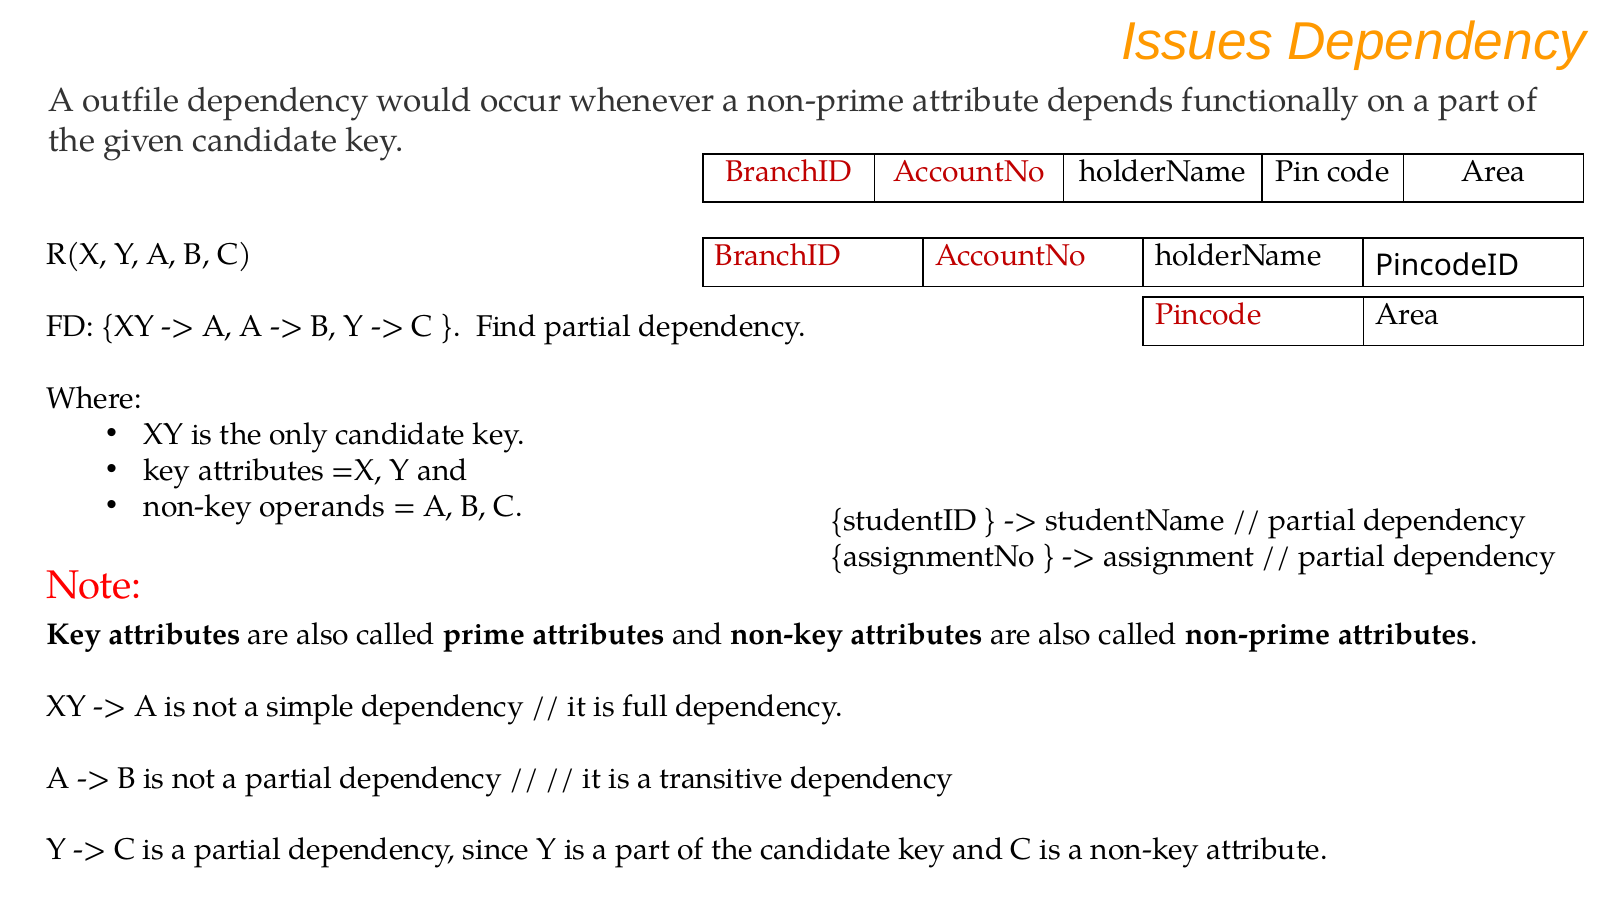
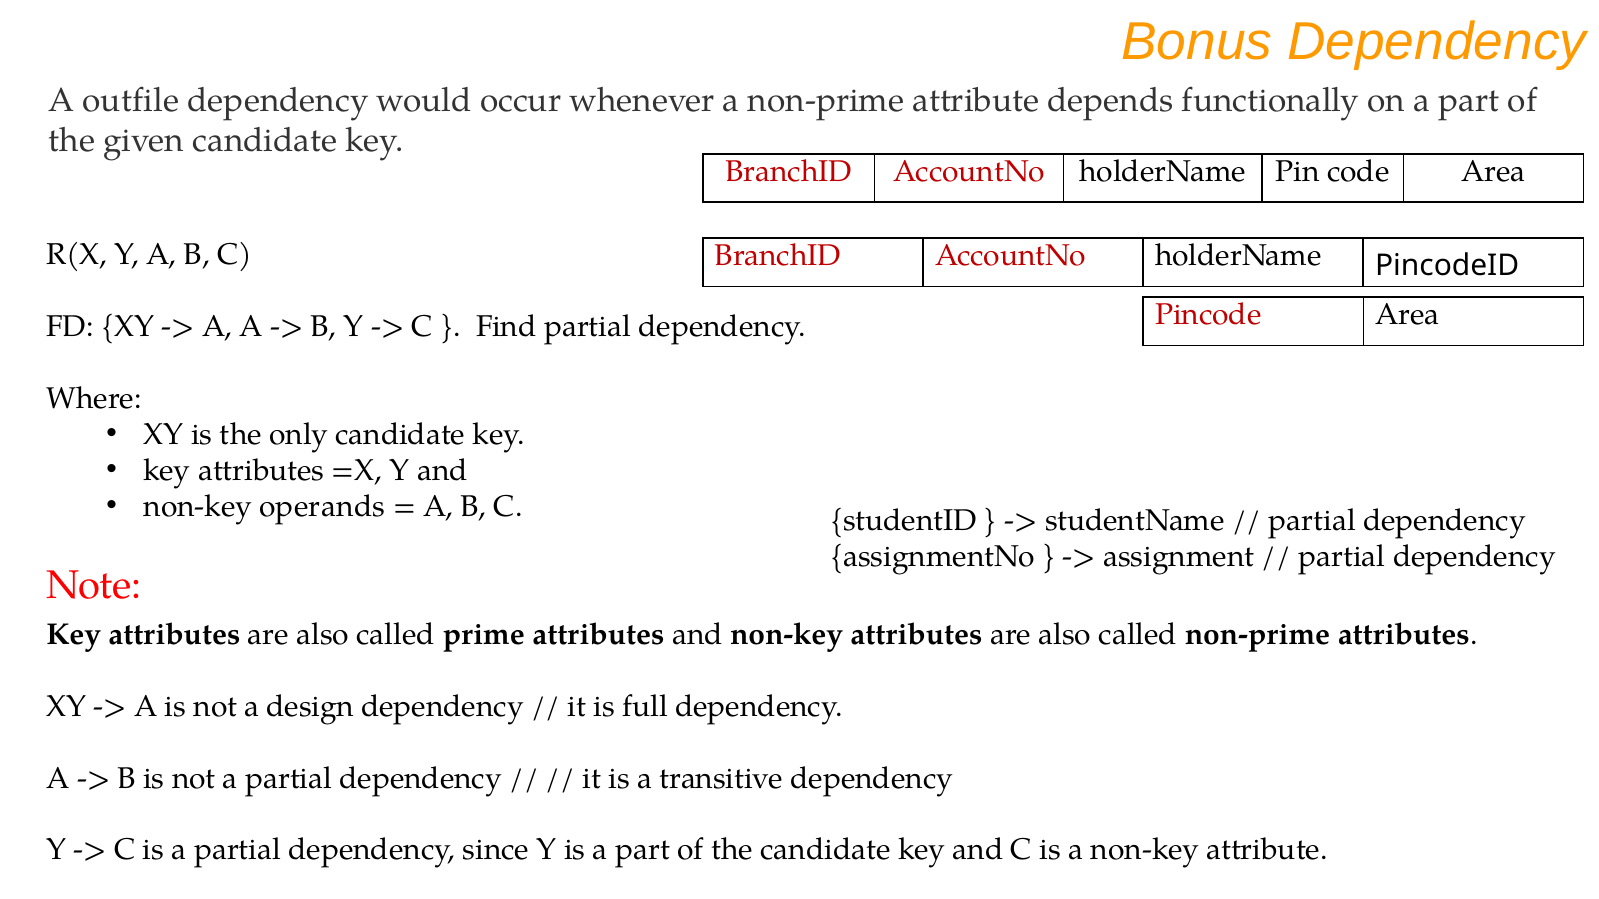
Issues: Issues -> Bonus (1197, 42)
simple: simple -> design (310, 707)
